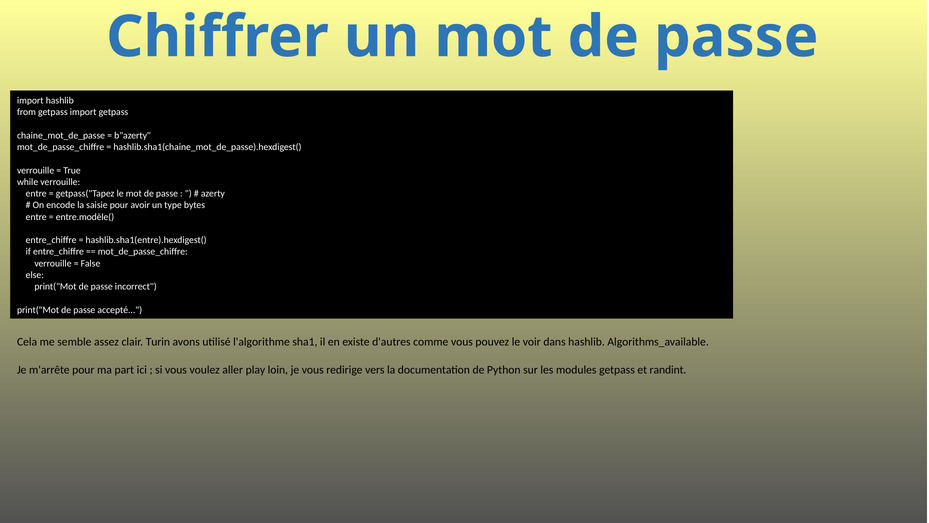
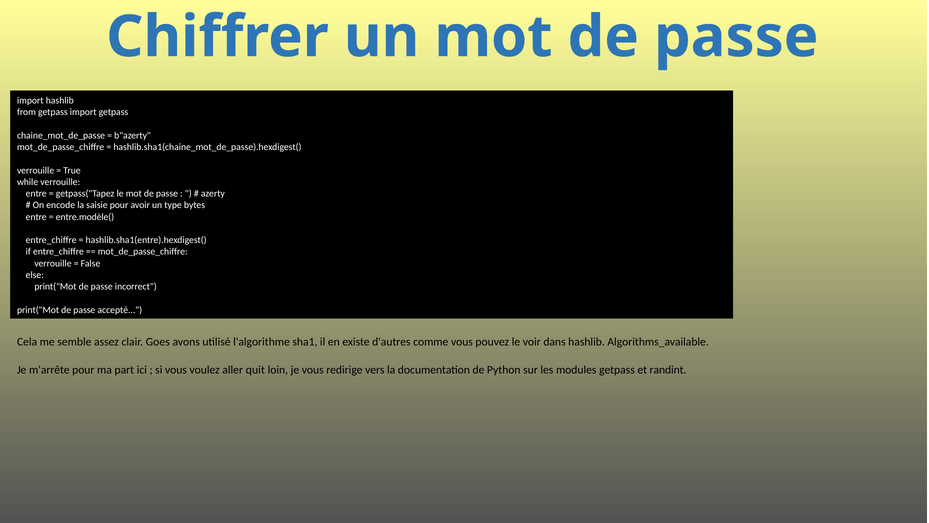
Turin: Turin -> Goes (158, 342)
play: play -> quit (255, 370)
